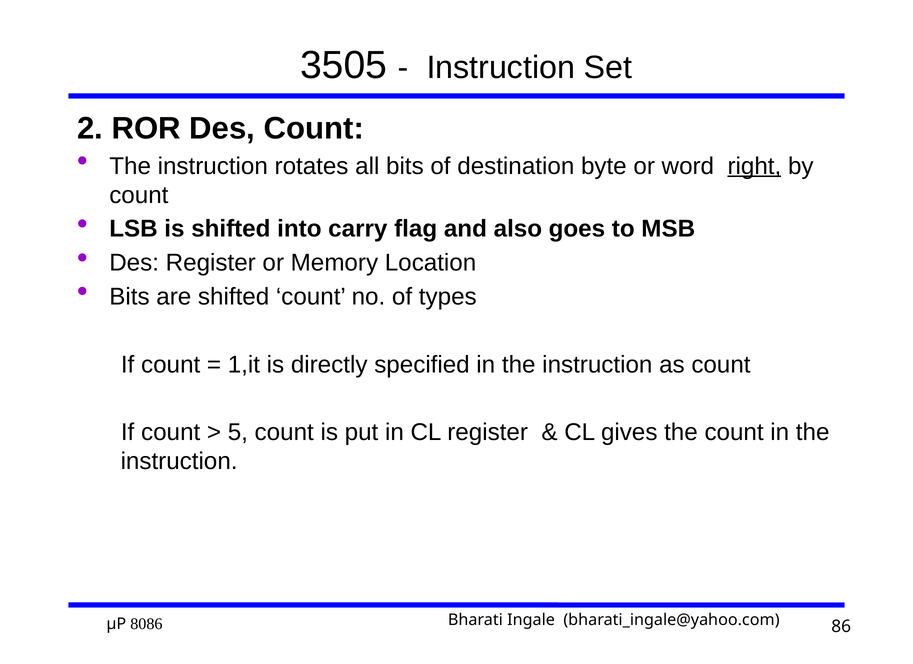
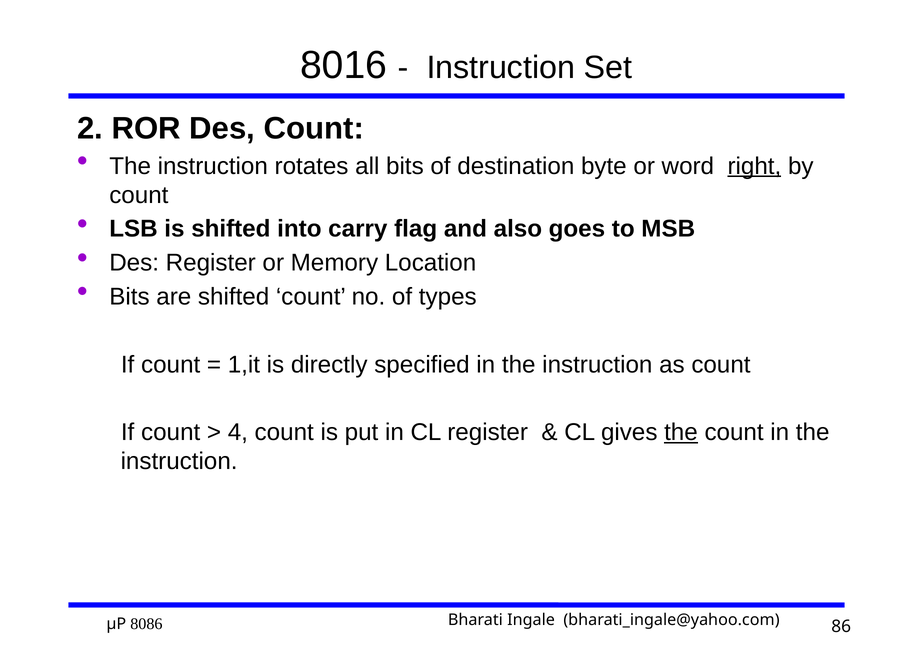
3505: 3505 -> 8016 (344, 65)
5: 5 -> 4 (238, 432)
the underline: none -> present (681, 432)
